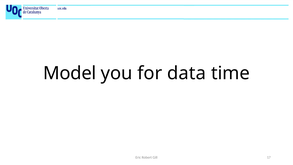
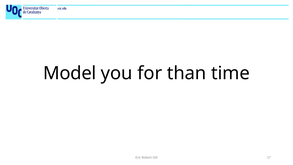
data: data -> than (187, 73)
